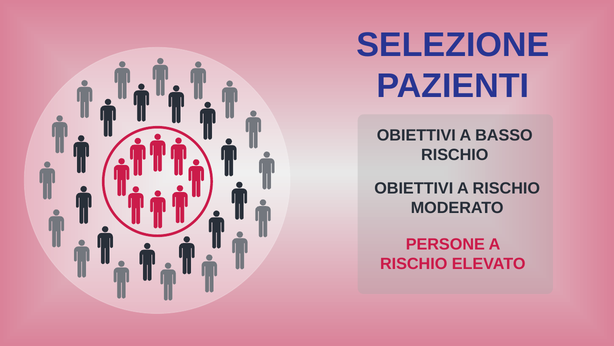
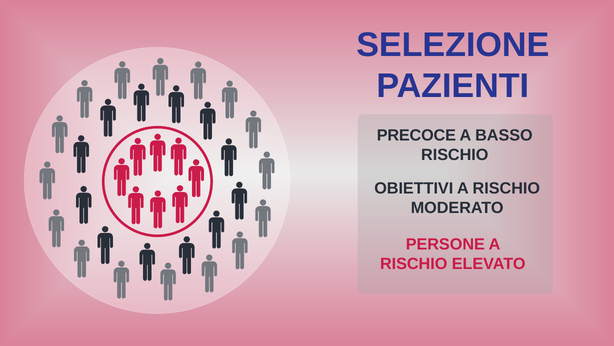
OBIETTIVI: OBIETTIVI -> PRECOCE (416, 135)
